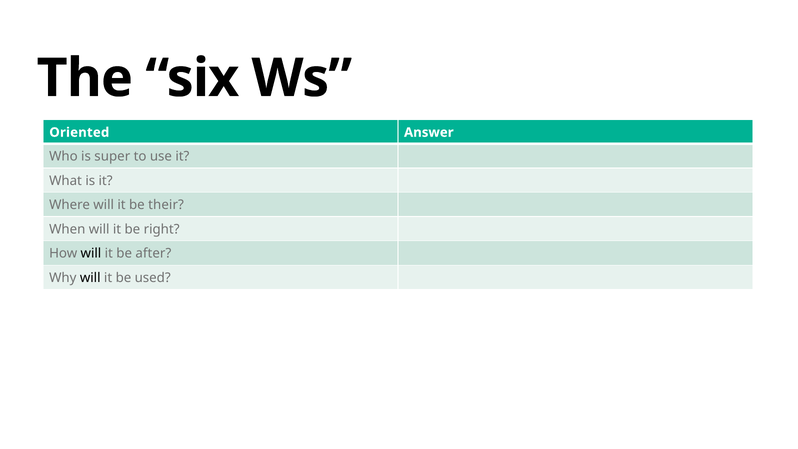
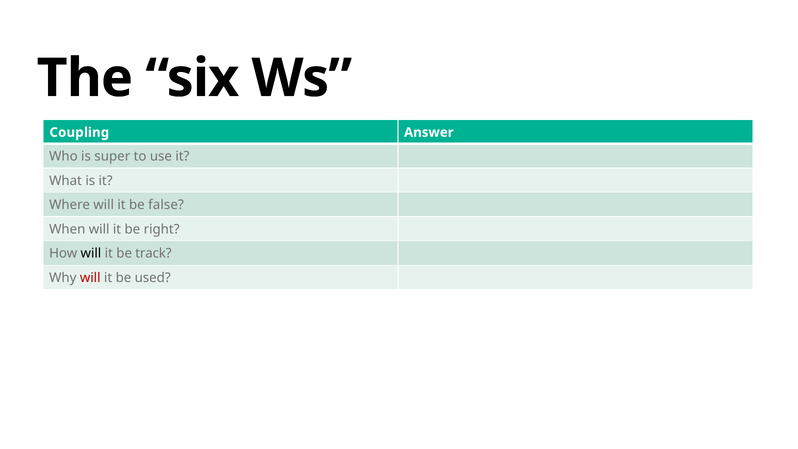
Oriented: Oriented -> Coupling (79, 132)
their: their -> false (166, 205)
after: after -> track (153, 254)
will colour: black -> red (90, 278)
